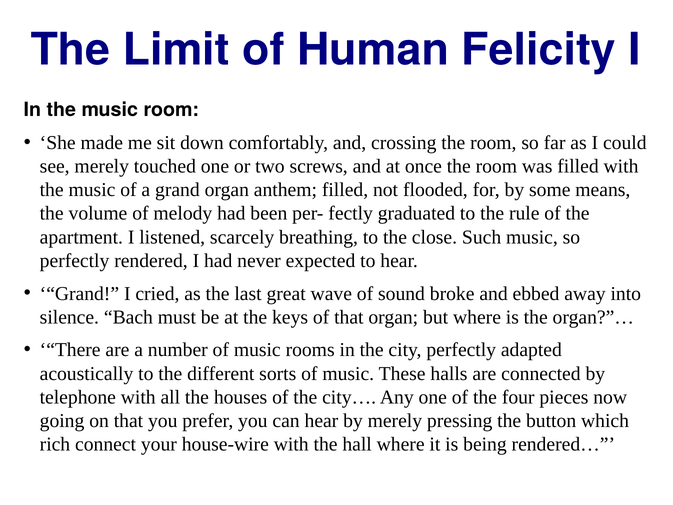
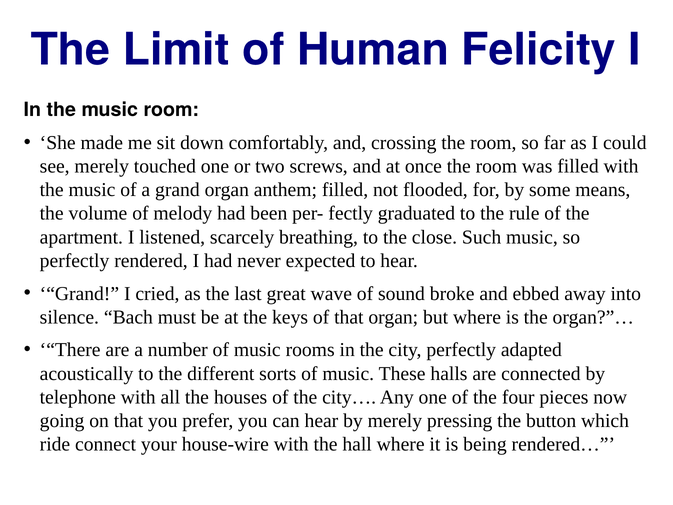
rich: rich -> ride (55, 444)
